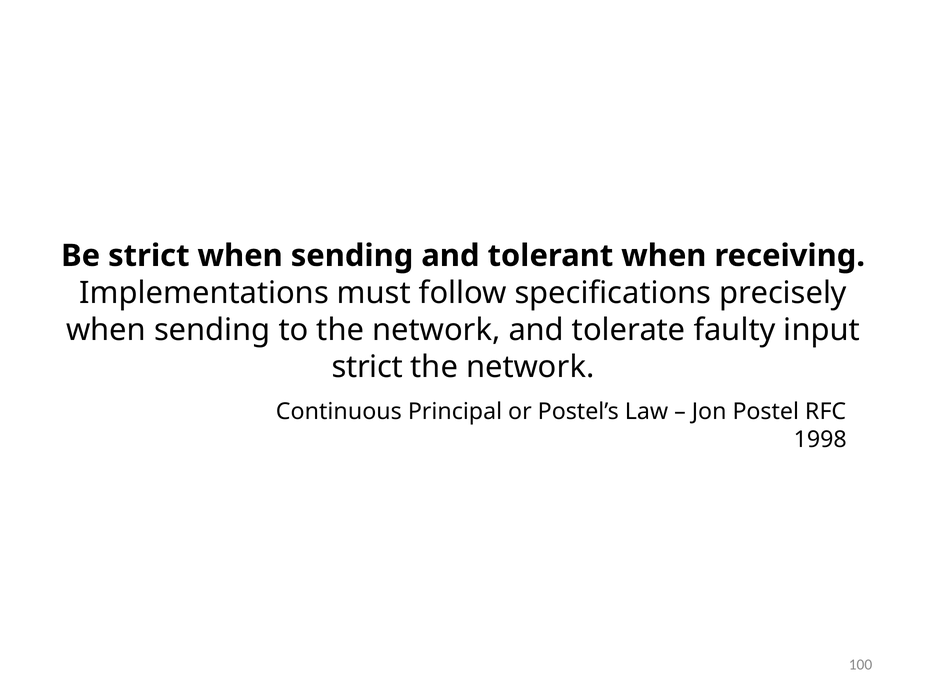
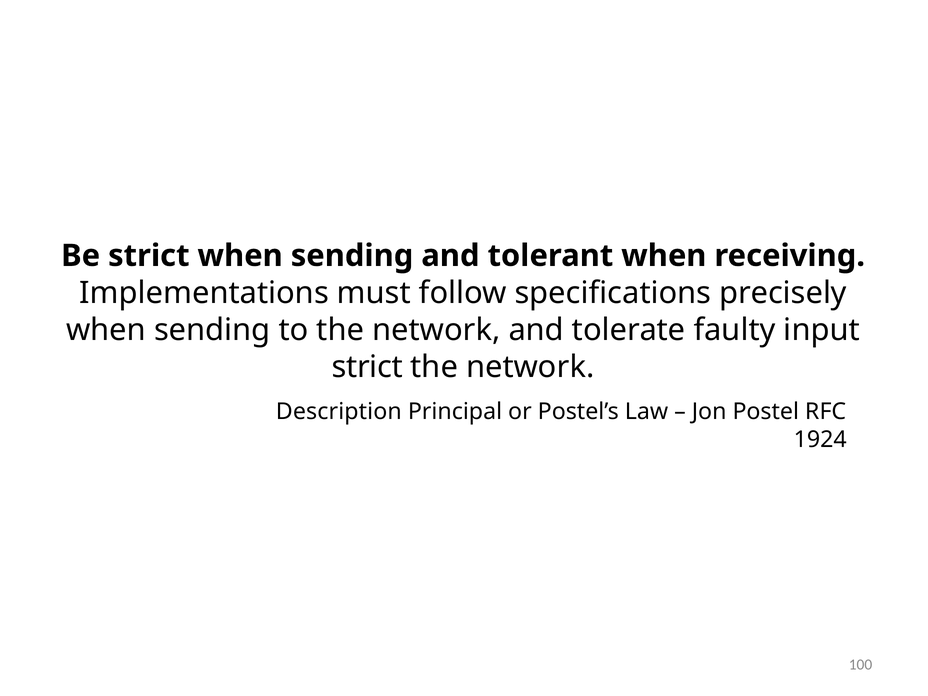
Continuous: Continuous -> Description (339, 412)
1998: 1998 -> 1924 (820, 440)
